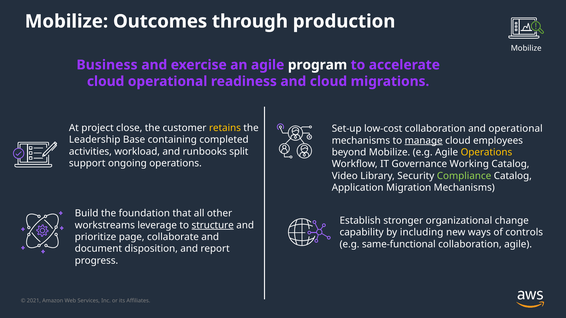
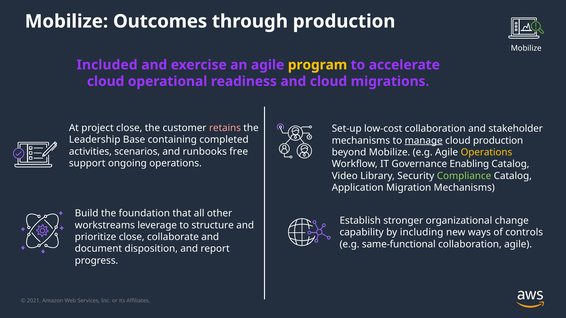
Business: Business -> Included (107, 65)
program colour: white -> yellow (318, 65)
retains colour: yellow -> pink (225, 128)
and operational: operational -> stakeholder (516, 129)
cloud employees: employees -> production (498, 141)
workload: workload -> scenarios (137, 152)
split: split -> free (239, 152)
Working: Working -> Enabling (469, 164)
structure underline: present -> none (213, 225)
prioritize page: page -> close (132, 237)
